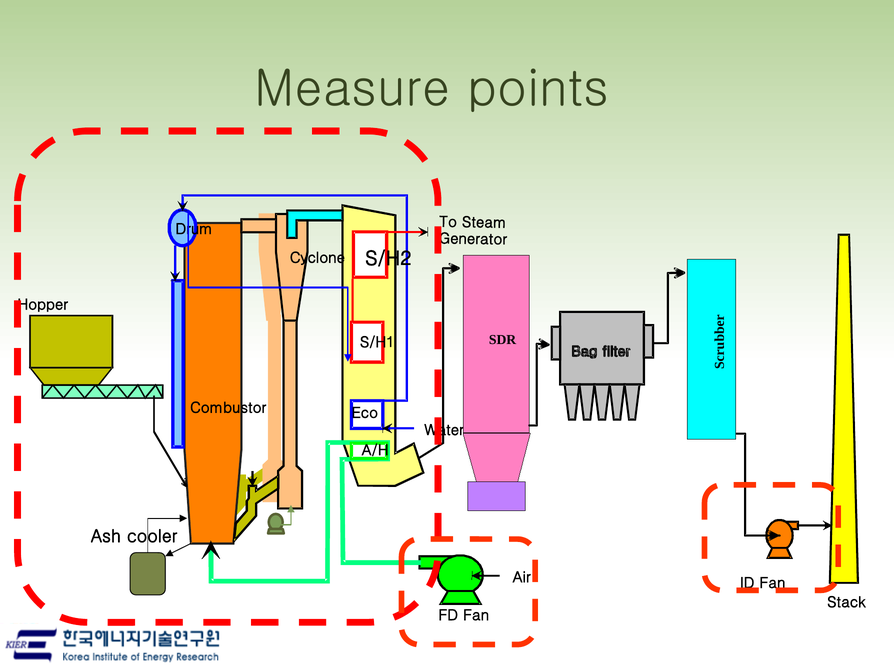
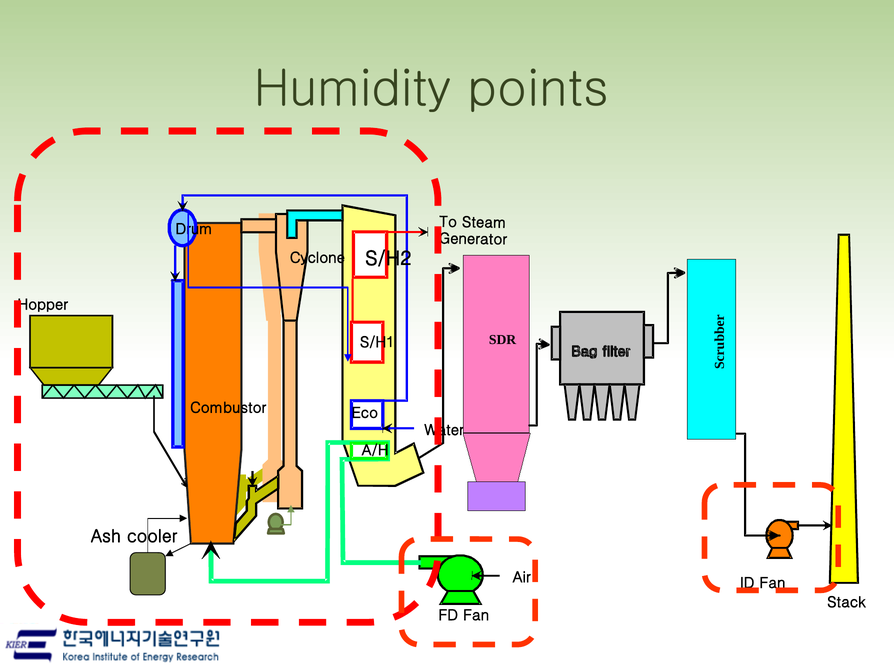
Measure: Measure -> Humidity (353, 89)
